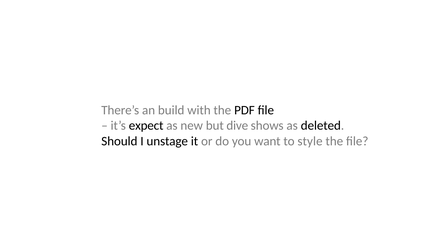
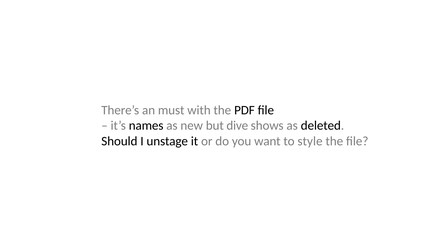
build: build -> must (171, 110)
expect: expect -> names (146, 126)
